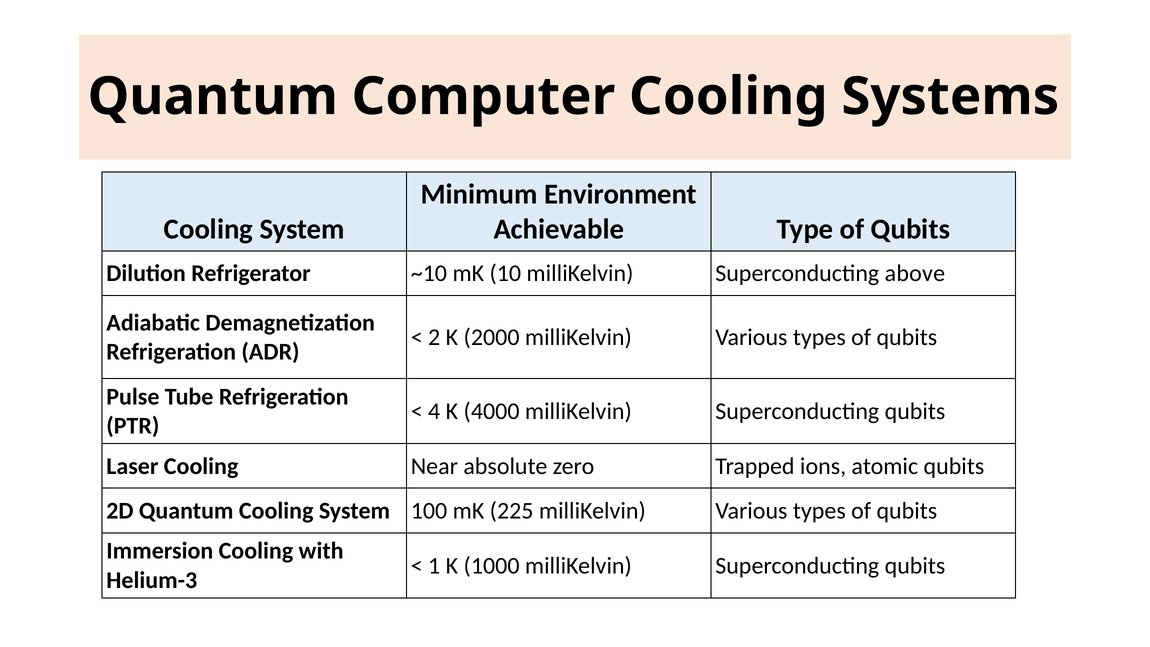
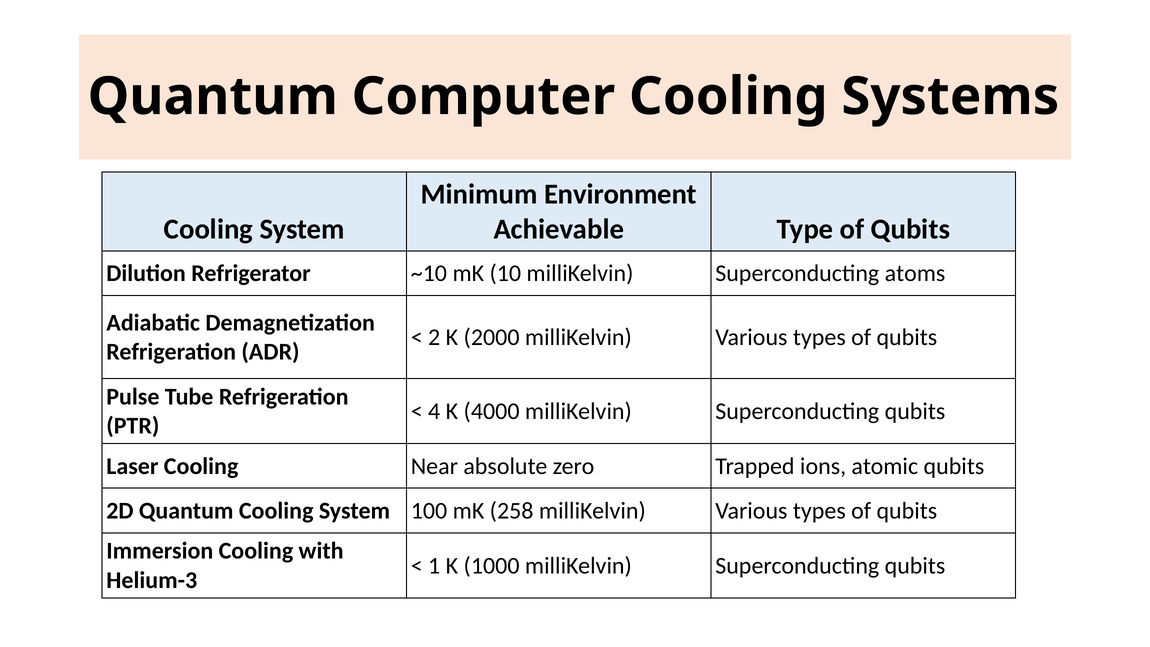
above: above -> atoms (915, 273)
225: 225 -> 258 (512, 511)
